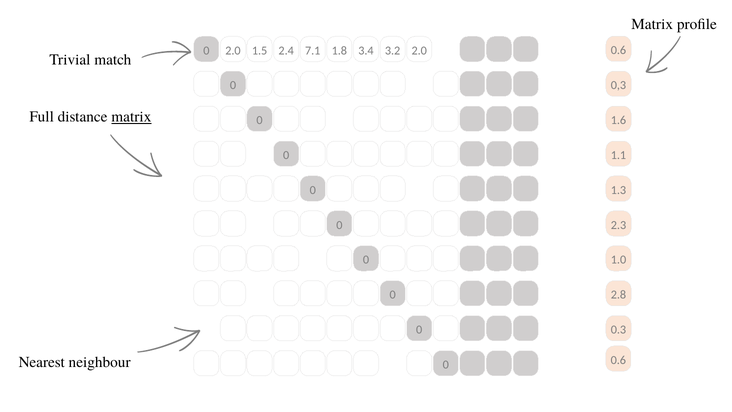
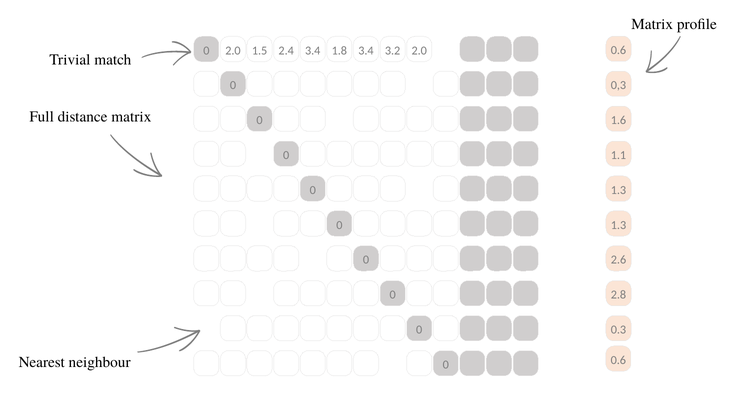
7.1: 7.1 -> 3.4 (313, 51)
matrix underline: present -> none (131, 117)
2.3: 2.3 -> 1.3 (619, 225)
1.0: 1.0 -> 2.6 (619, 260)
